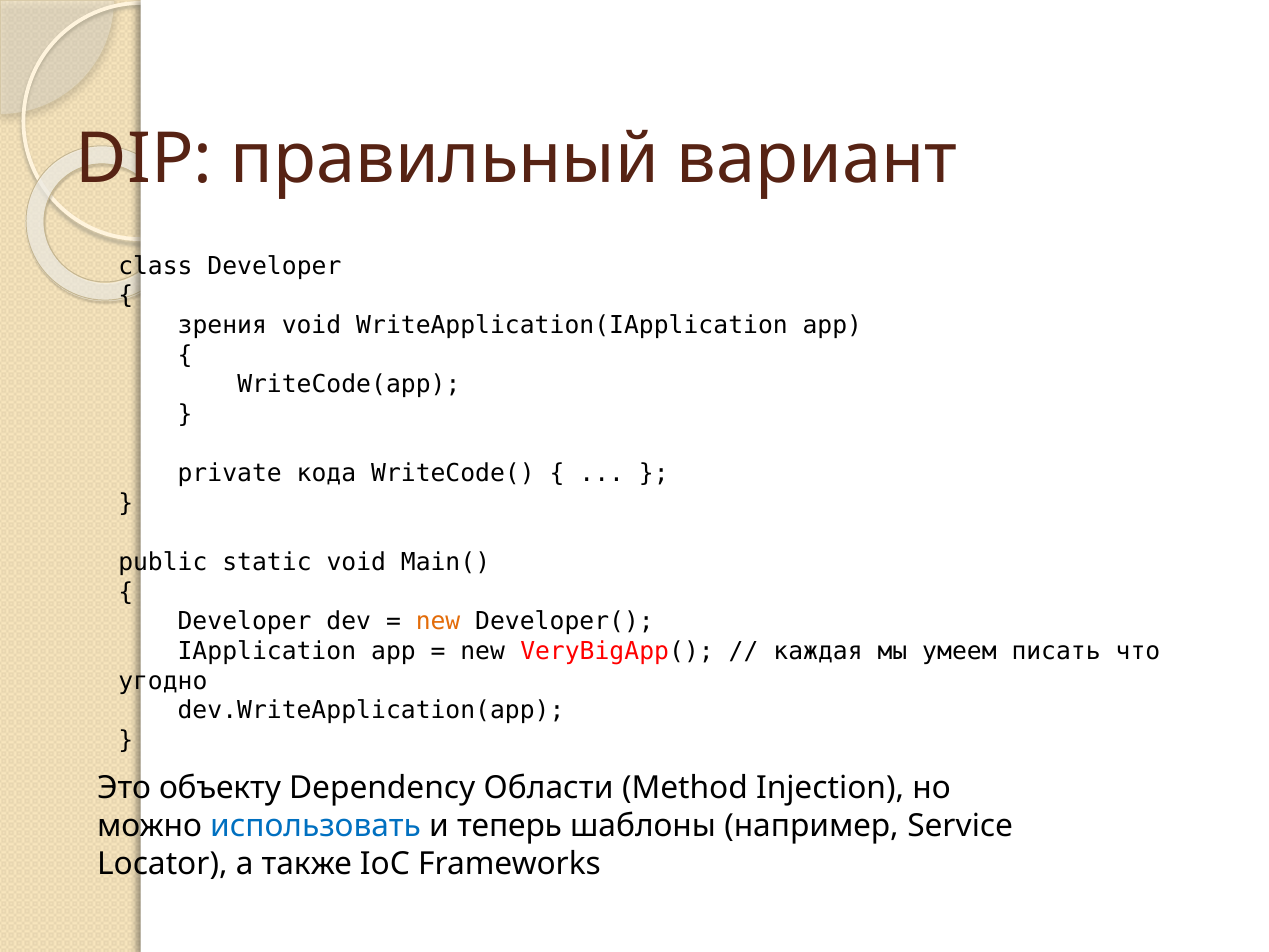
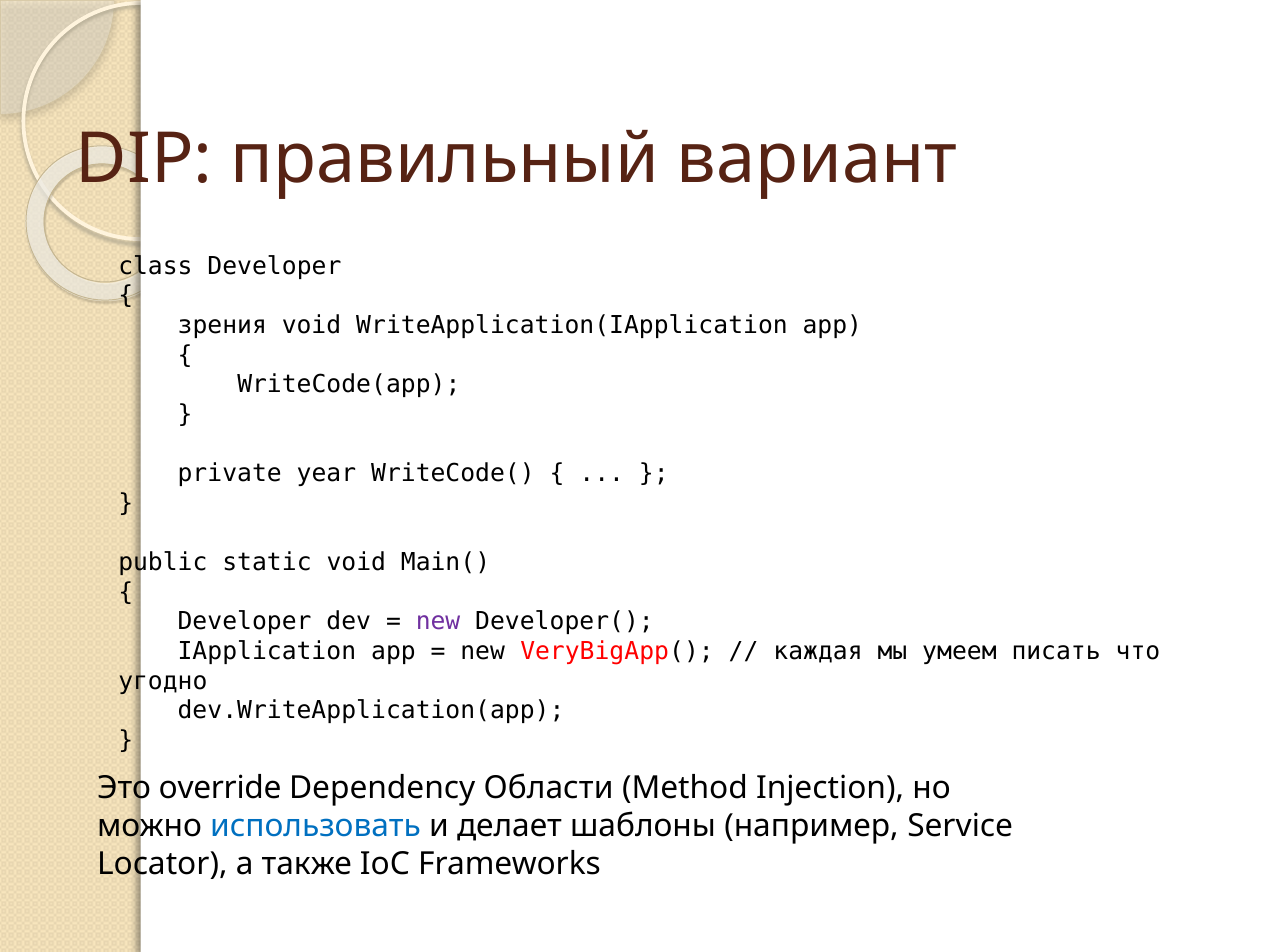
кода: кода -> year (326, 473)
new colour: orange -> purple (438, 622)
объекту: объекту -> override (220, 788)
теперь: теперь -> делает (509, 826)
